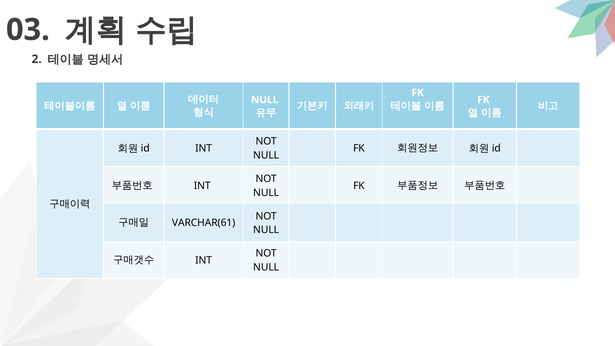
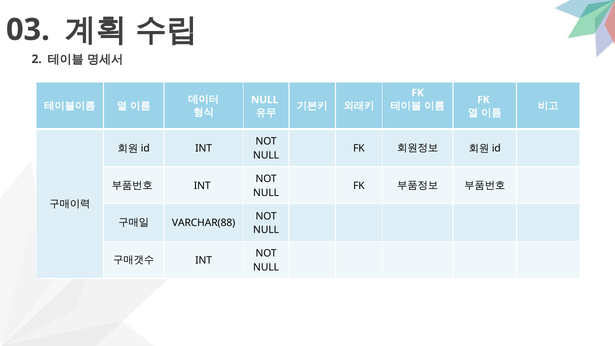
VARCHAR(61: VARCHAR(61 -> VARCHAR(88 (204, 223)
